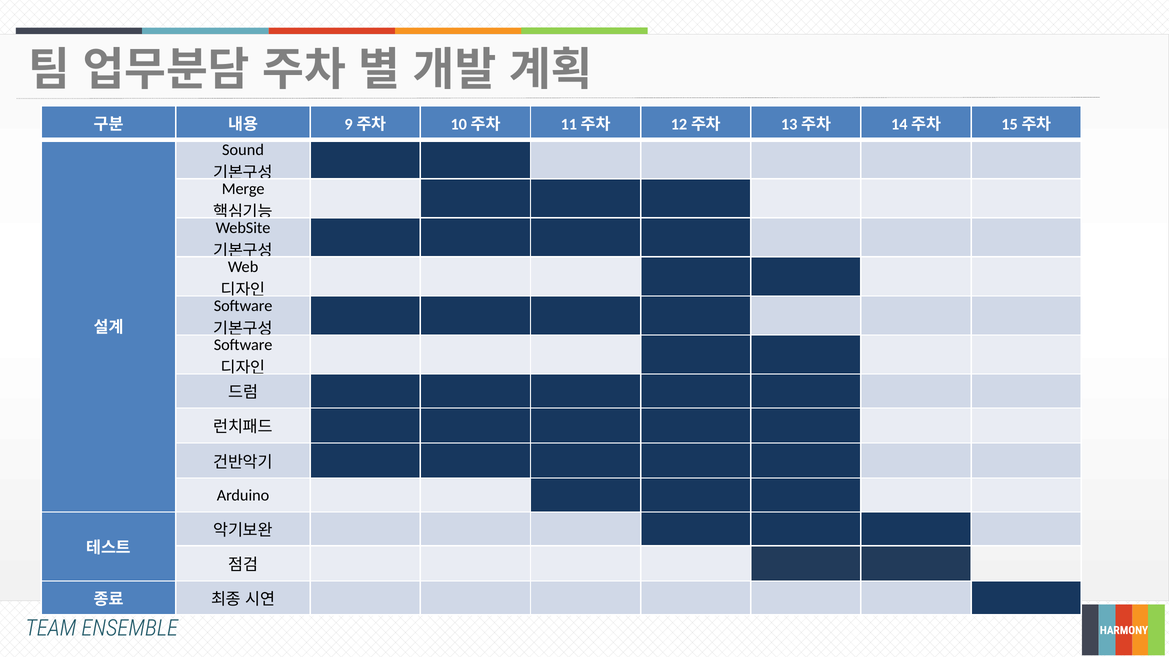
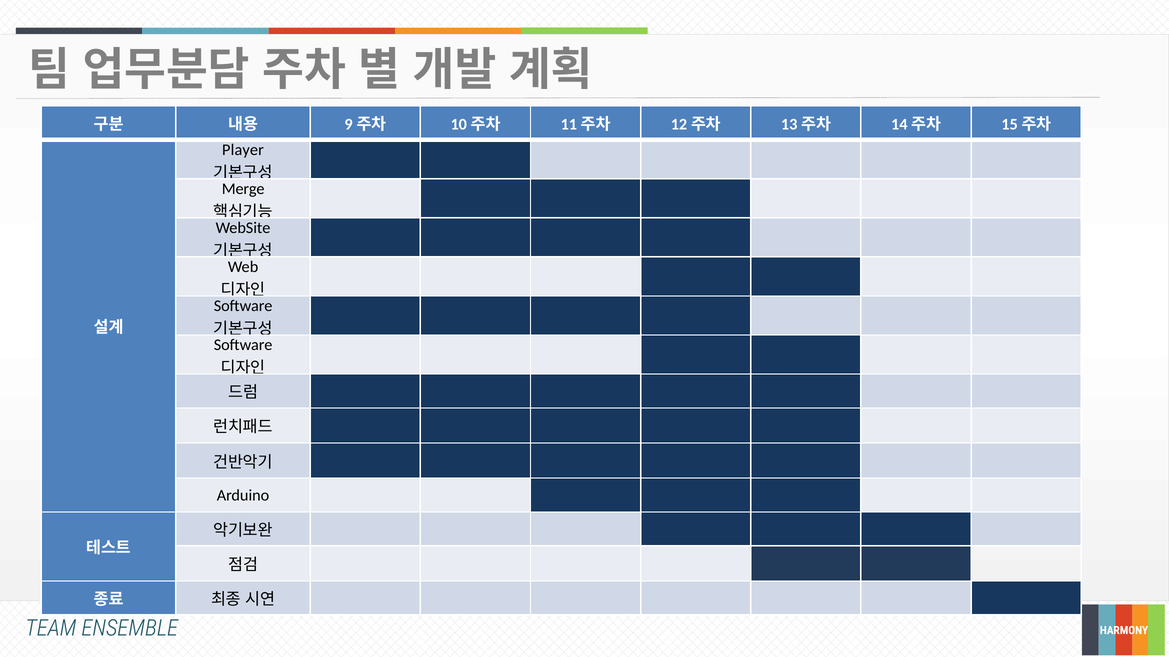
Sound: Sound -> Player (243, 150)
